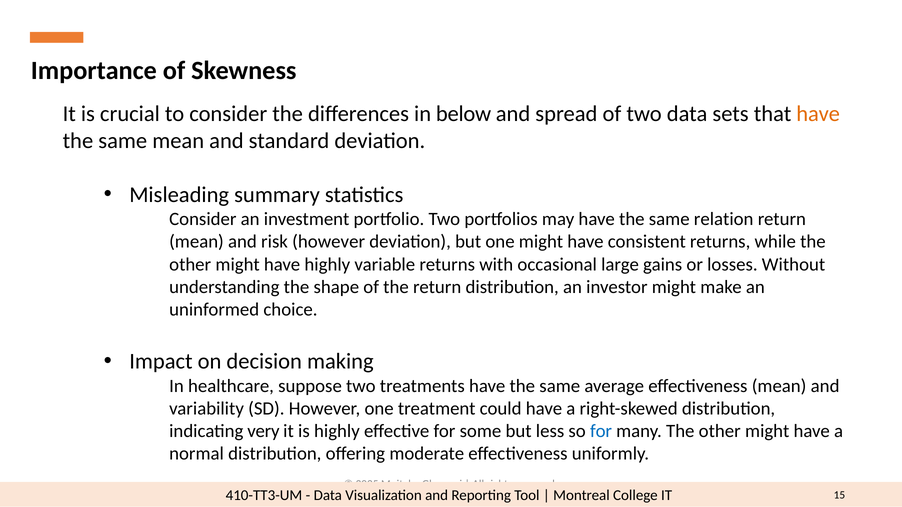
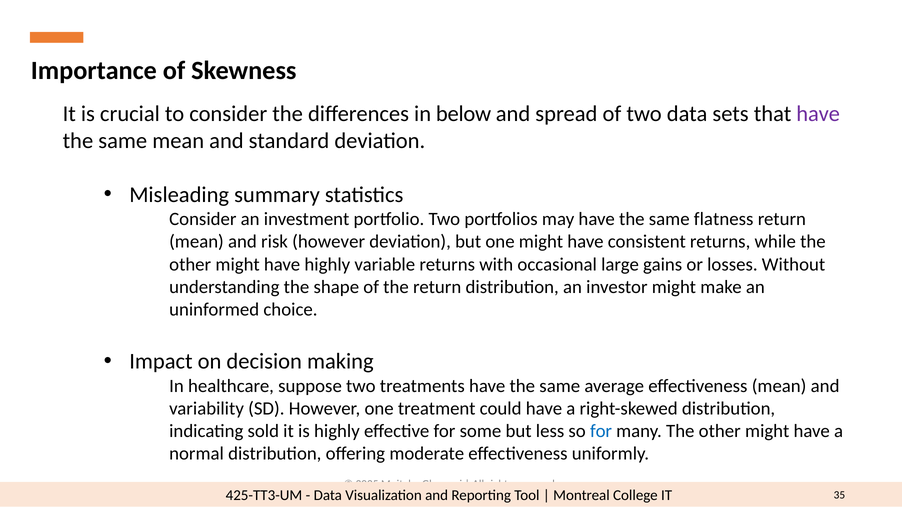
have colour: orange -> purple (818, 114)
relation: relation -> flatness (724, 219)
very: very -> sold (263, 431)
410-TT3-UM: 410-TT3-UM -> 425-TT3-UM (264, 496)
15: 15 -> 35 (839, 496)
